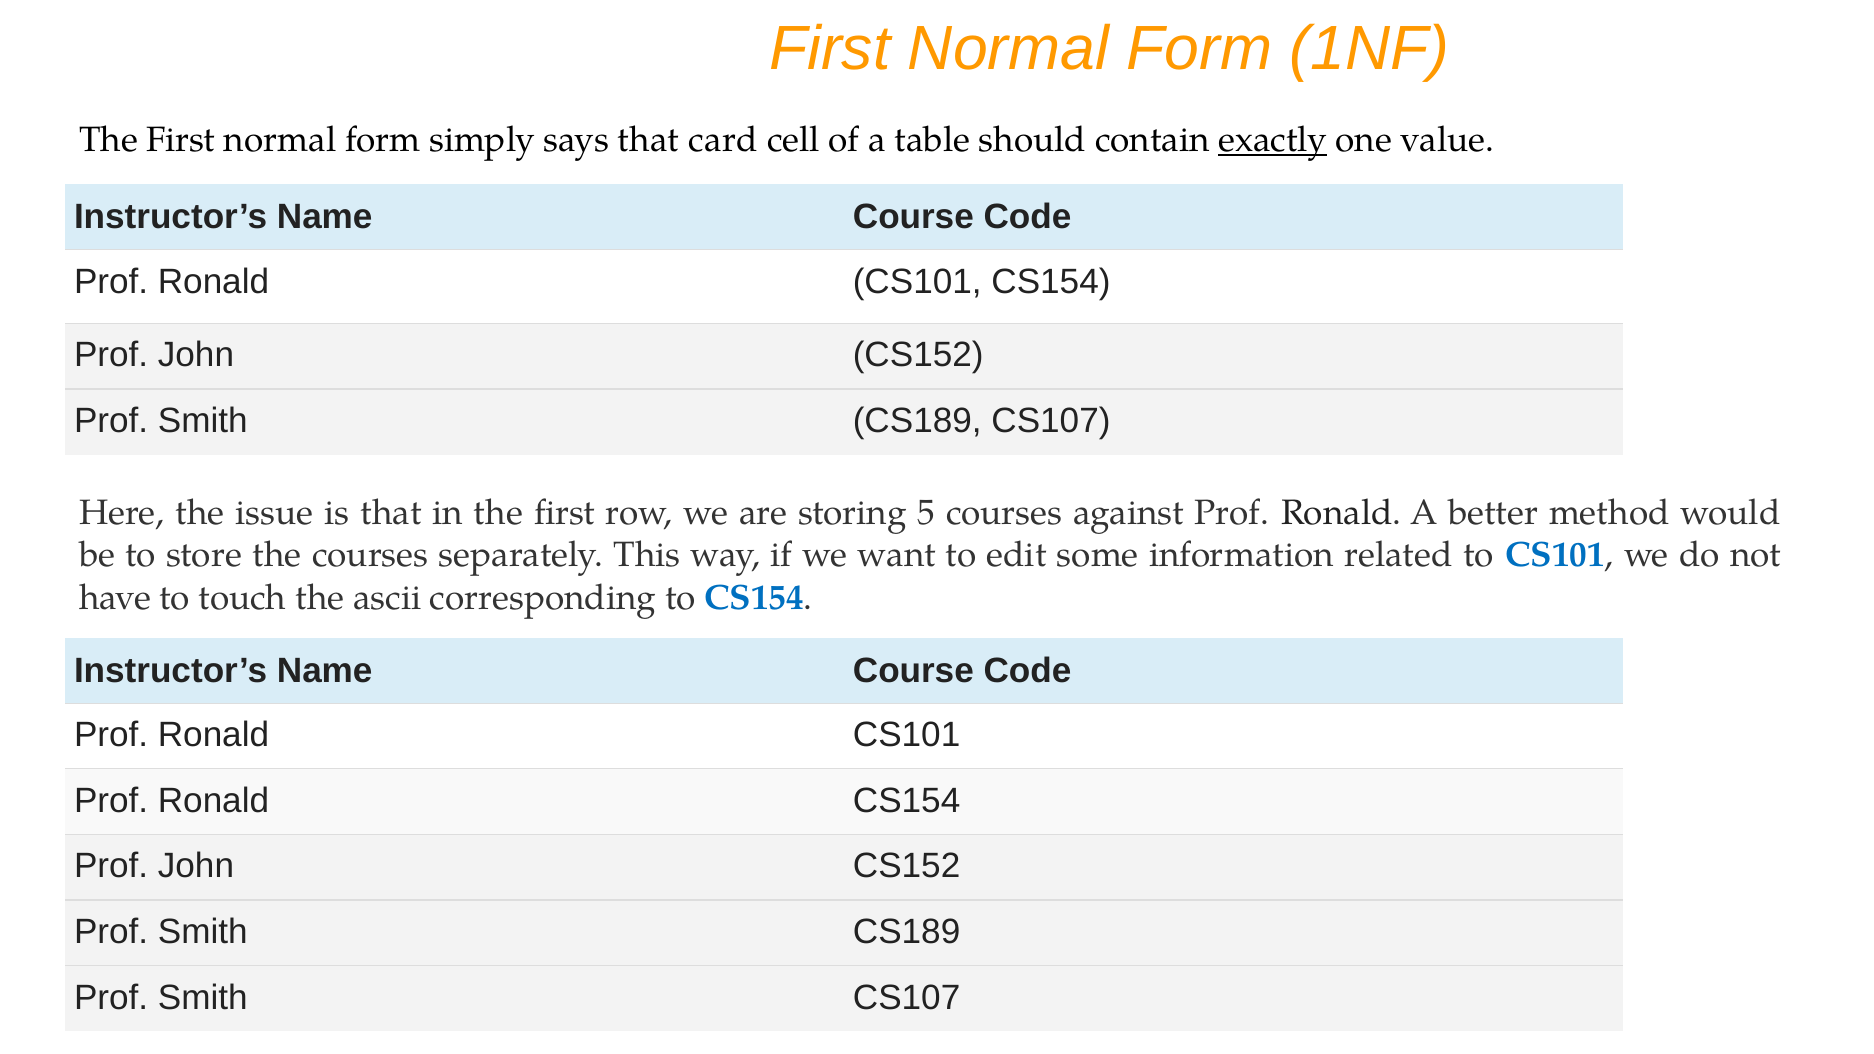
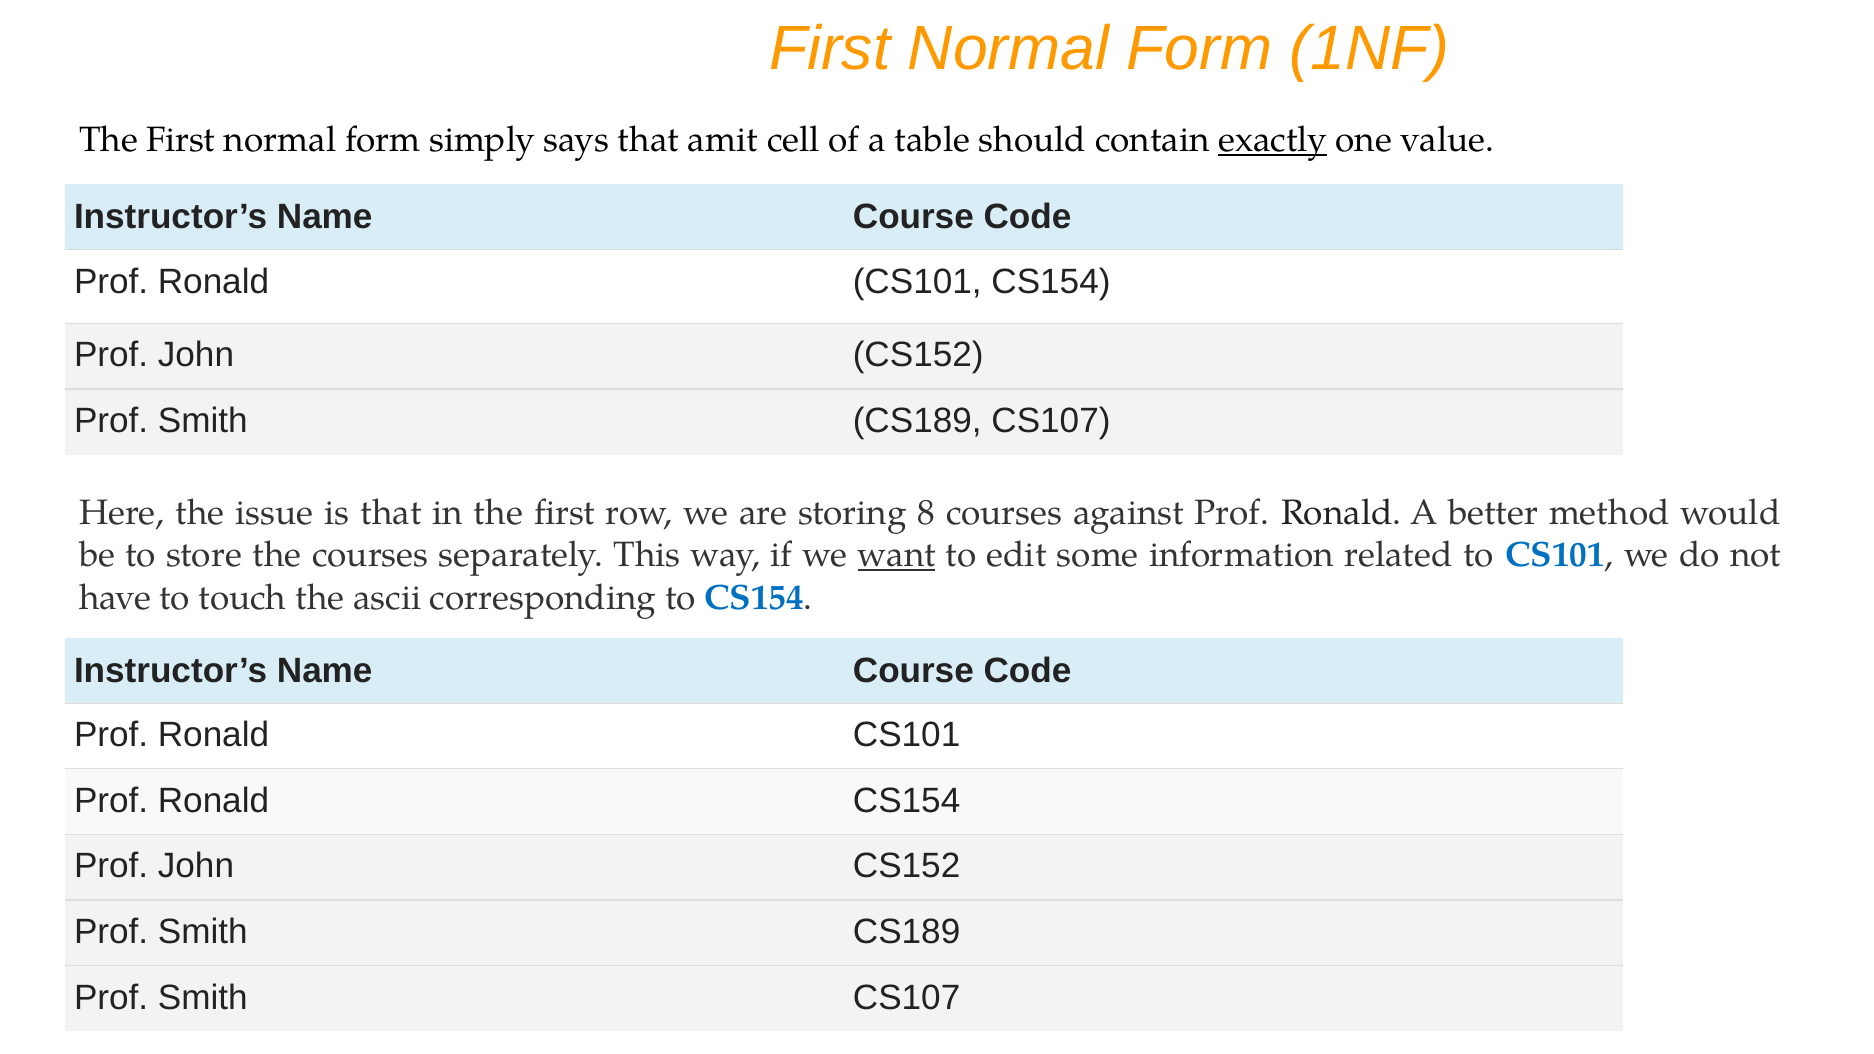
card: card -> amit (723, 140)
5: 5 -> 8 (926, 513)
want underline: none -> present (897, 555)
